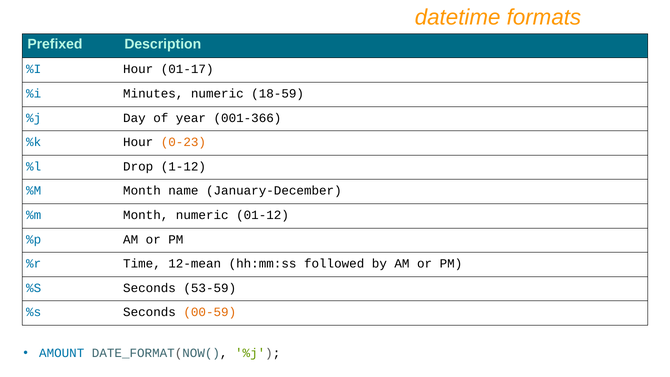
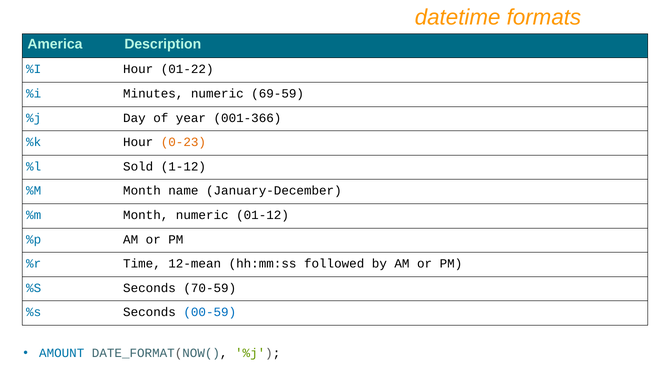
Prefixed: Prefixed -> America (55, 44)
01-17: 01-17 -> 01-22 (187, 69)
18-59: 18-59 -> 69-59 (278, 94)
Drop: Drop -> Sold (138, 166)
53-59: 53-59 -> 70-59 (210, 288)
00-59 colour: orange -> blue (210, 312)
